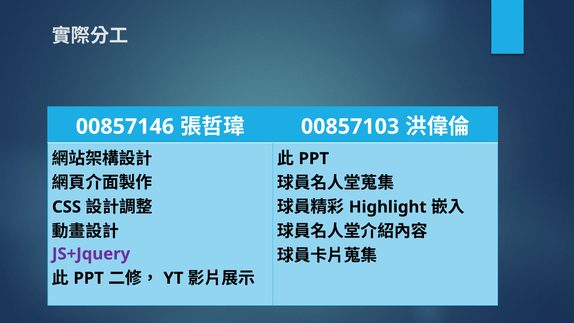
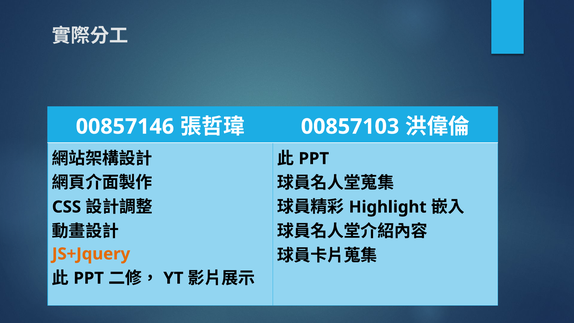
JS+Jquery colour: purple -> orange (91, 254)
